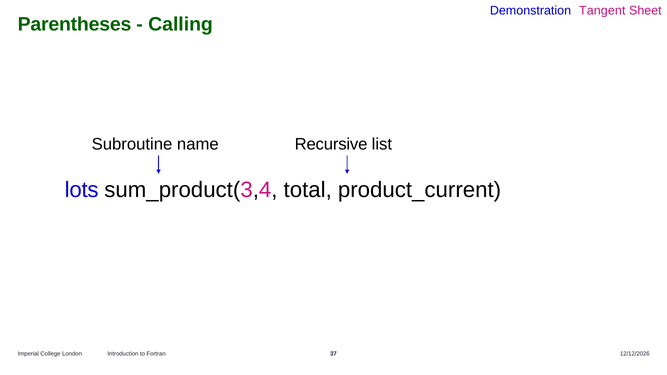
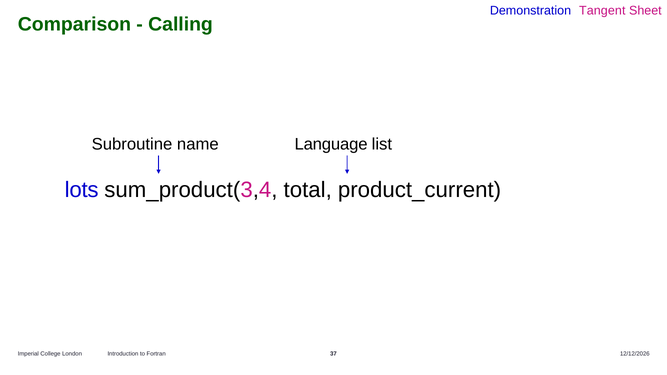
Parentheses: Parentheses -> Comparison (74, 24)
Recursive: Recursive -> Language (331, 144)
